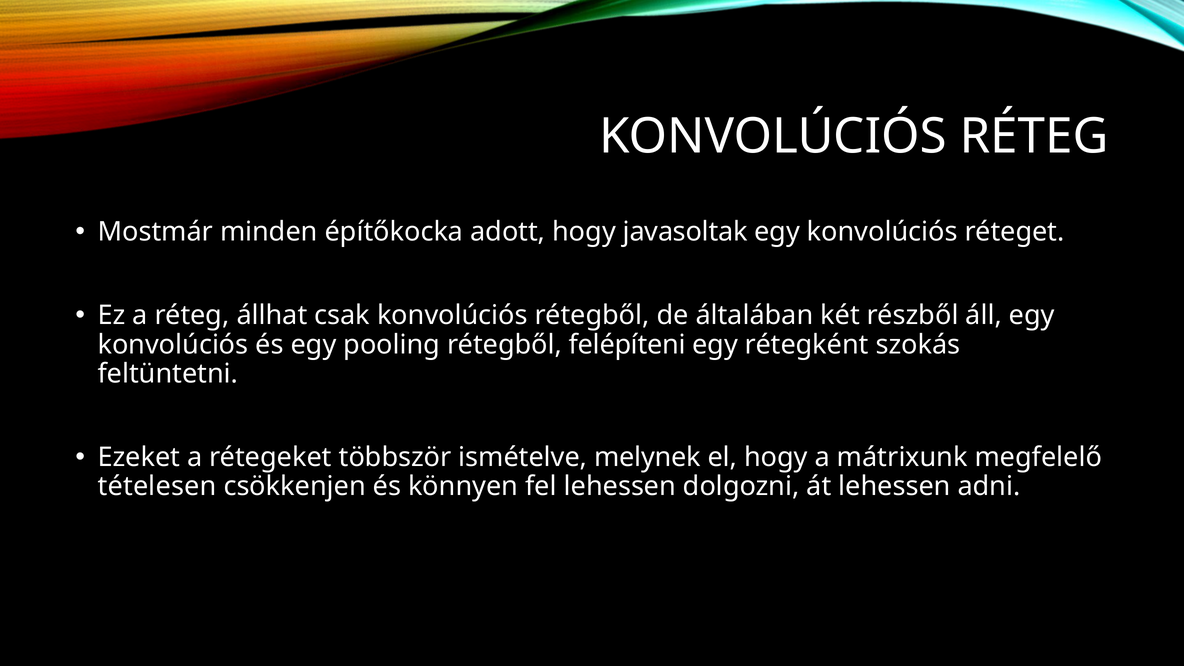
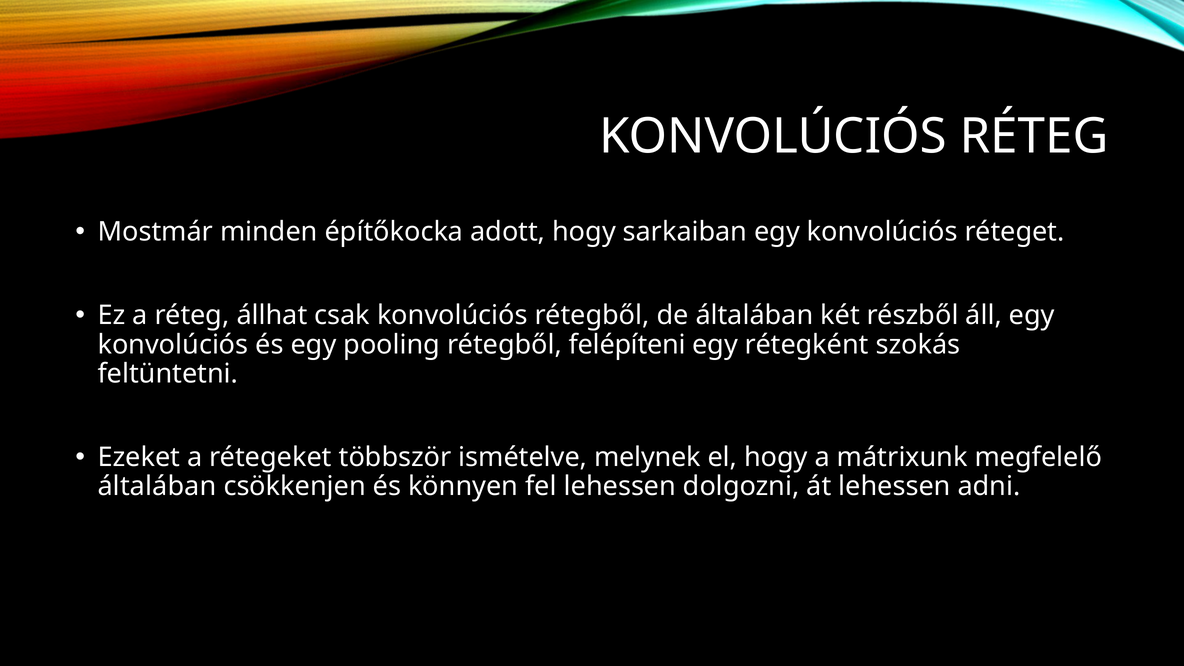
javasoltak: javasoltak -> sarkaiban (685, 232)
tételesen: tételesen -> általában (157, 486)
